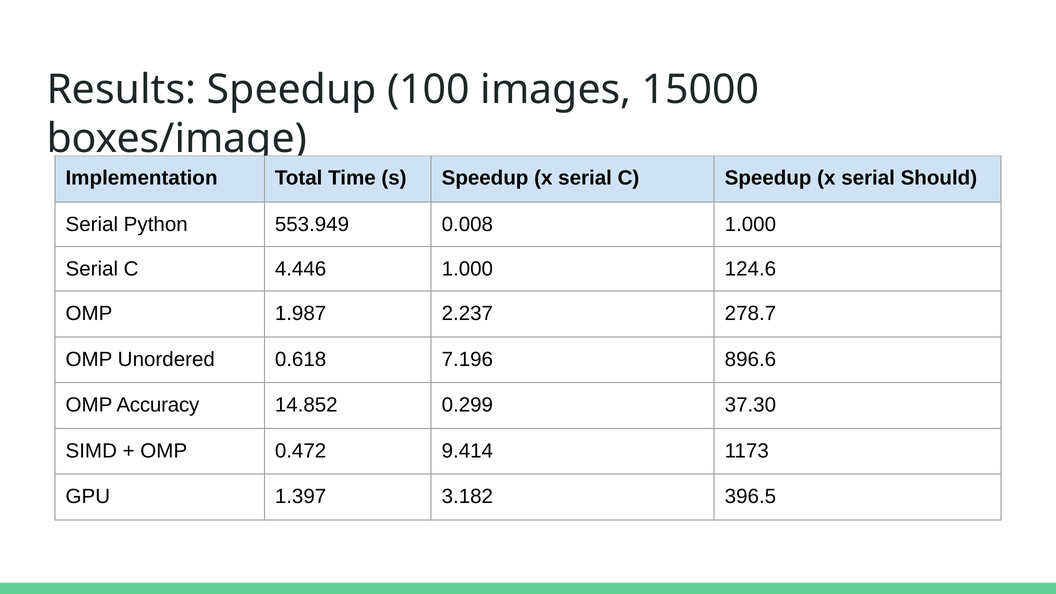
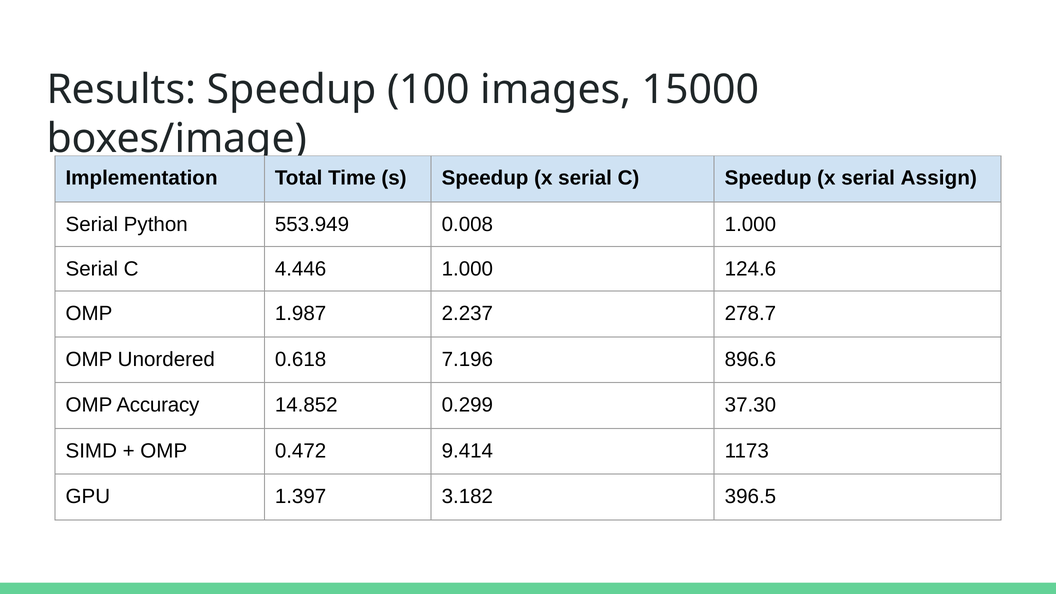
Should: Should -> Assign (939, 178)
